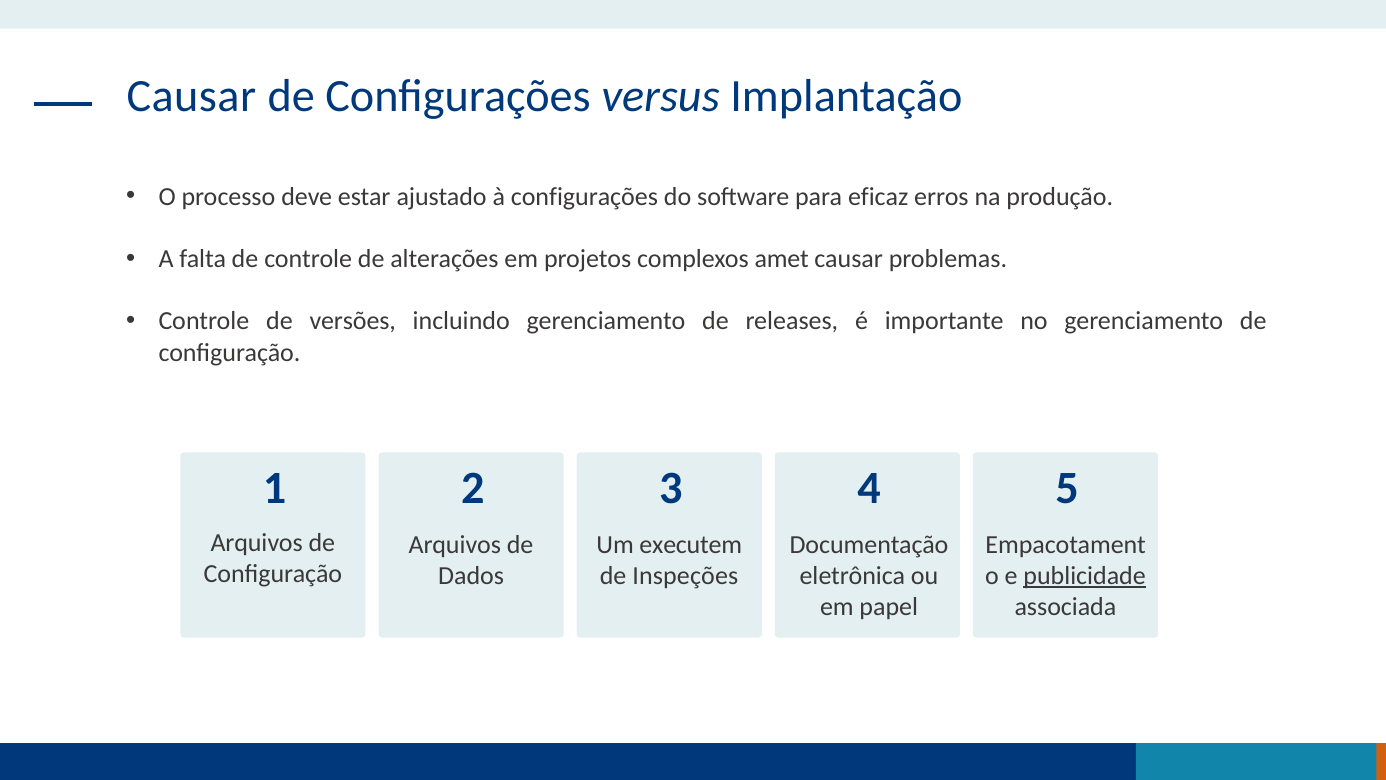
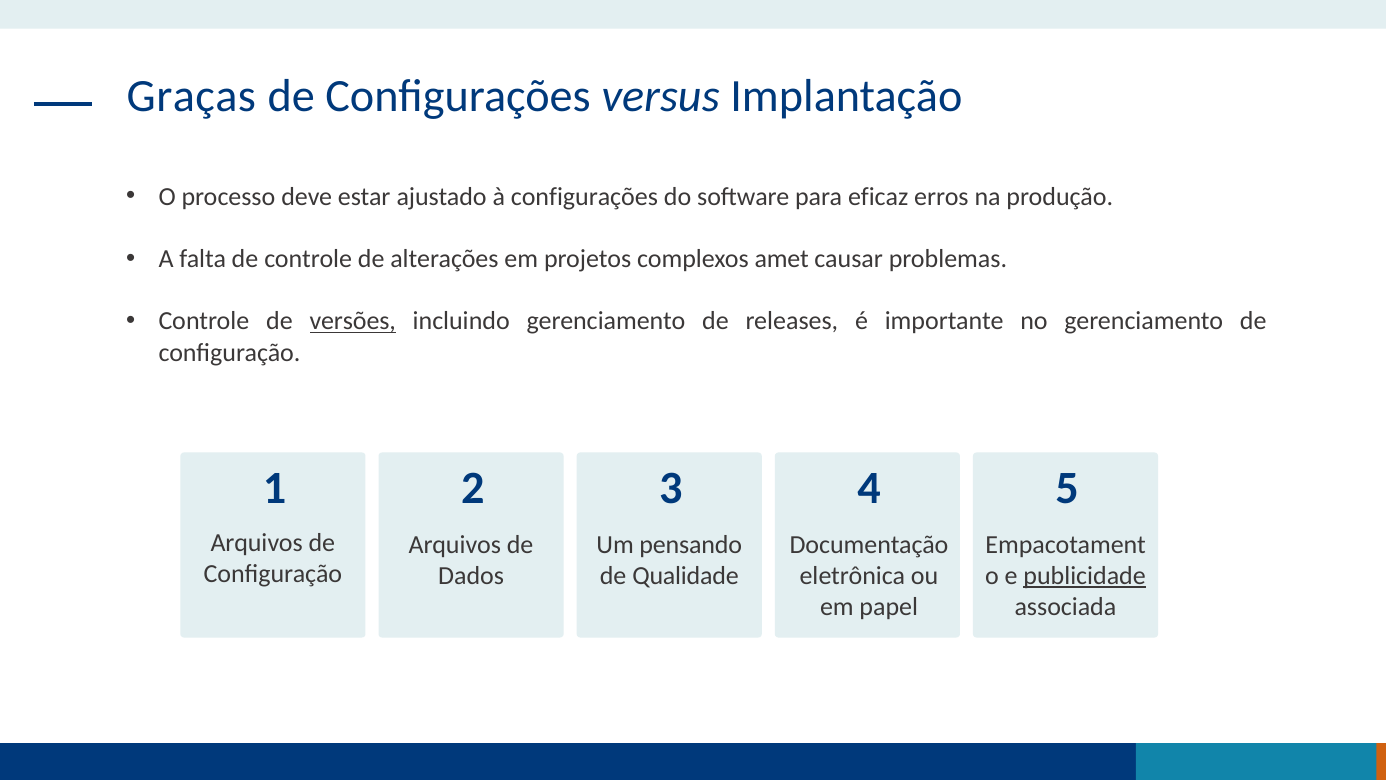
Causar: Causar -> Graças (191, 96)
versões underline: none -> present (353, 321)
executem: executem -> pensando (691, 544)
Inspeções: Inspeções -> Qualidade (686, 576)
